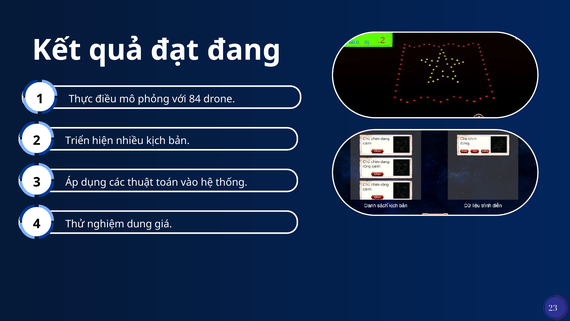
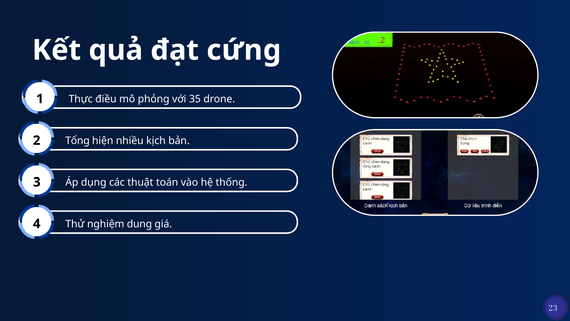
đang: đang -> cứng (244, 50)
84: 84 -> 35 (195, 99)
Triển: Triển -> Tổng (77, 141)
